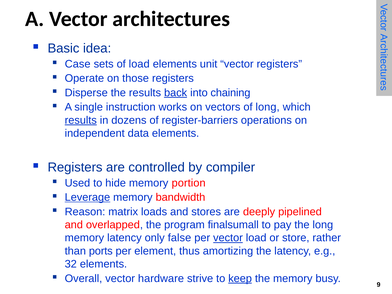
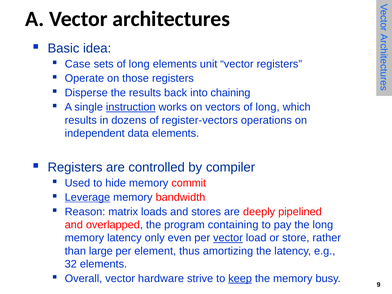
sets of load: load -> long (139, 64)
back underline: present -> none (176, 93)
instruction underline: none -> present (131, 107)
results underline: present -> none (81, 120)
register-barriers: register-barriers -> register-vectors (200, 120)
portion: portion -> commit (189, 183)
finalsumall: finalsumall -> containing (233, 225)
false: false -> even (180, 238)
ports: ports -> large (101, 251)
